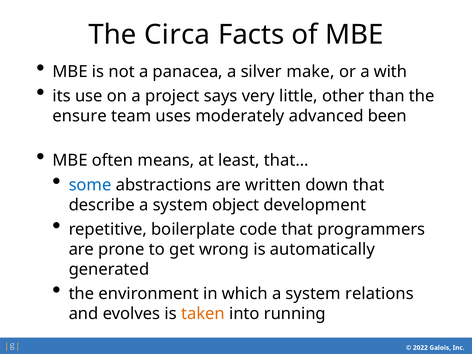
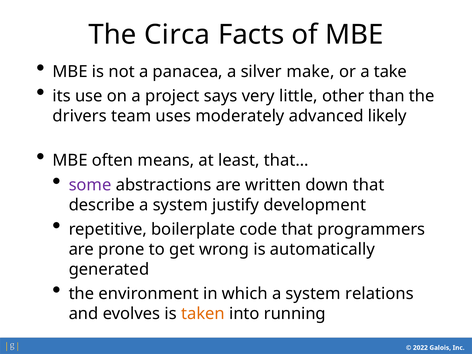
with: with -> take (390, 72)
ensure: ensure -> drivers (80, 116)
been: been -> likely (387, 116)
some colour: blue -> purple (90, 185)
object: object -> justify (236, 205)
